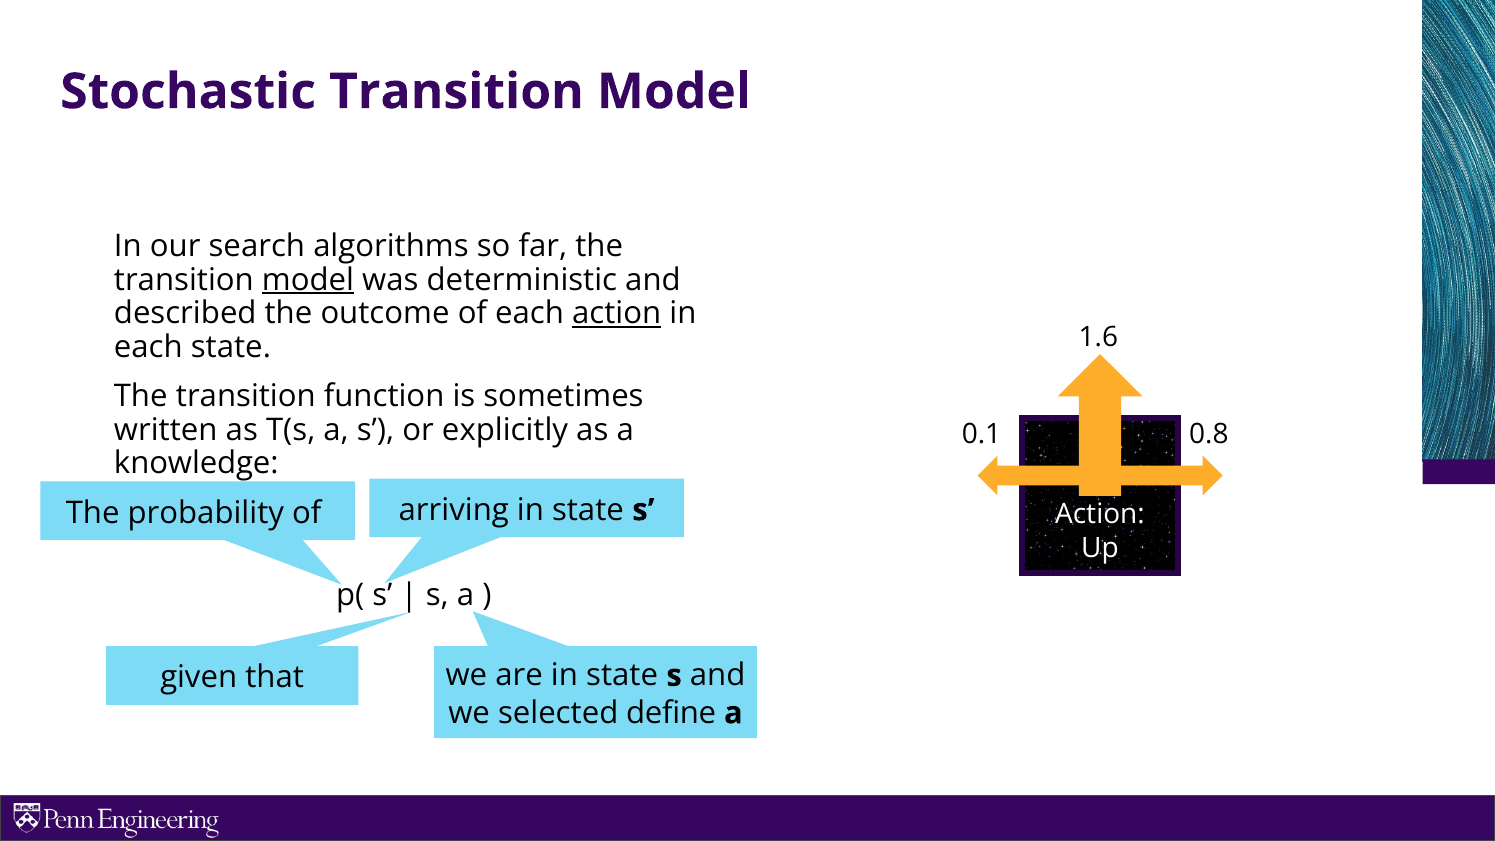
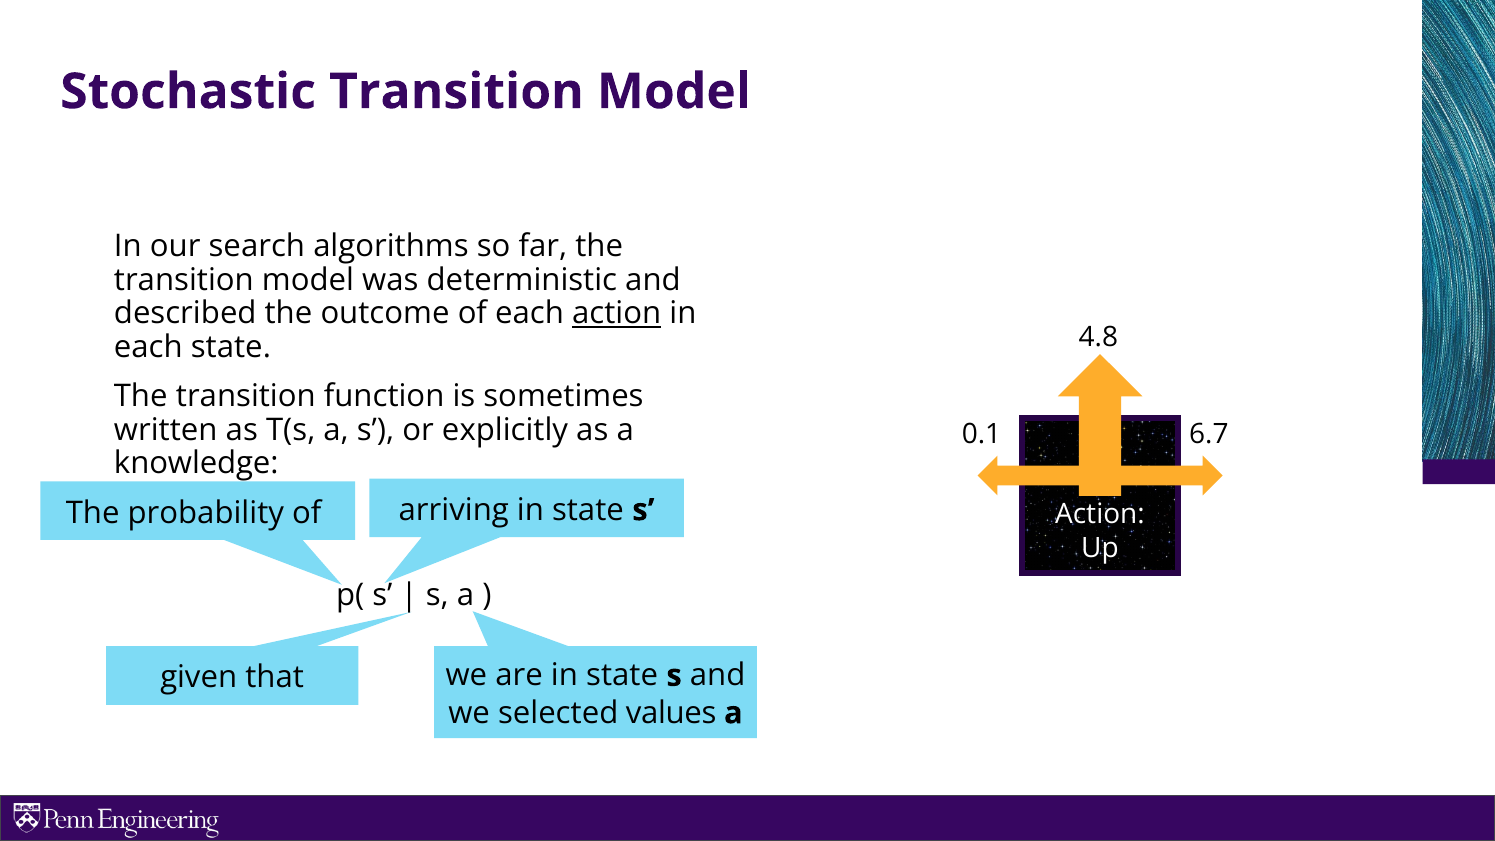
model underline: present -> none (308, 280)
1.6: 1.6 -> 4.8 (1098, 338)
0.8: 0.8 -> 6.7 (1209, 435)
define: define -> values (671, 713)
